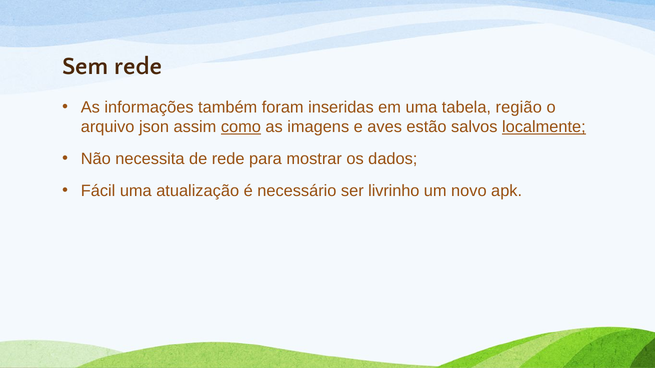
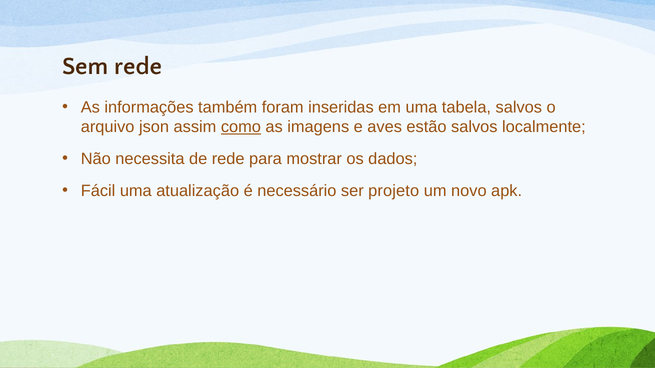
tabela região: região -> salvos (519, 108)
localmente underline: present -> none (544, 127)
livrinho: livrinho -> projeto (394, 191)
